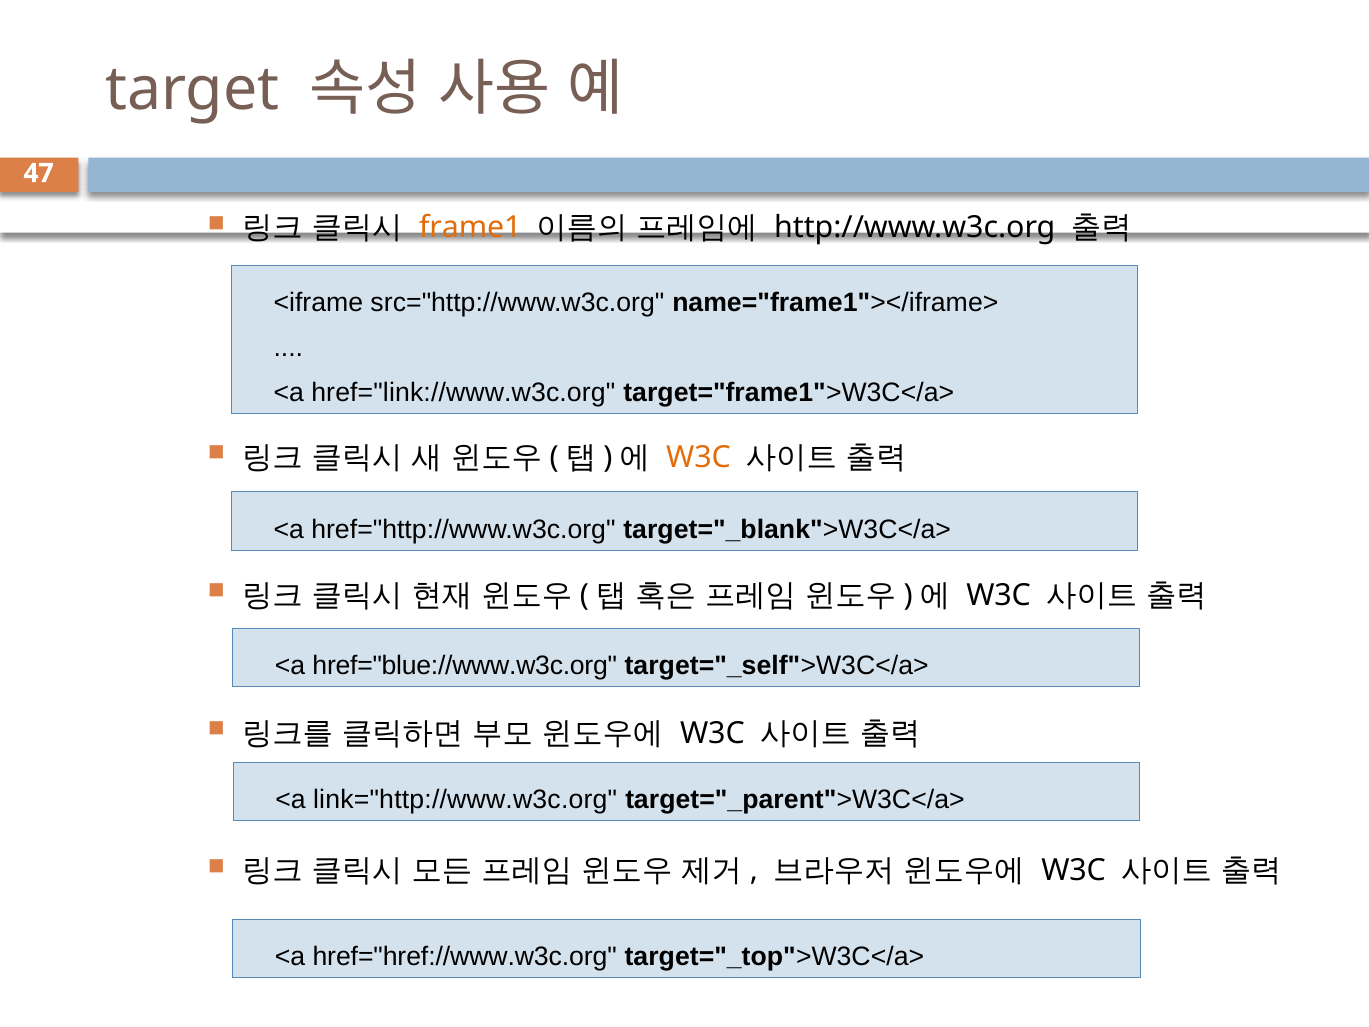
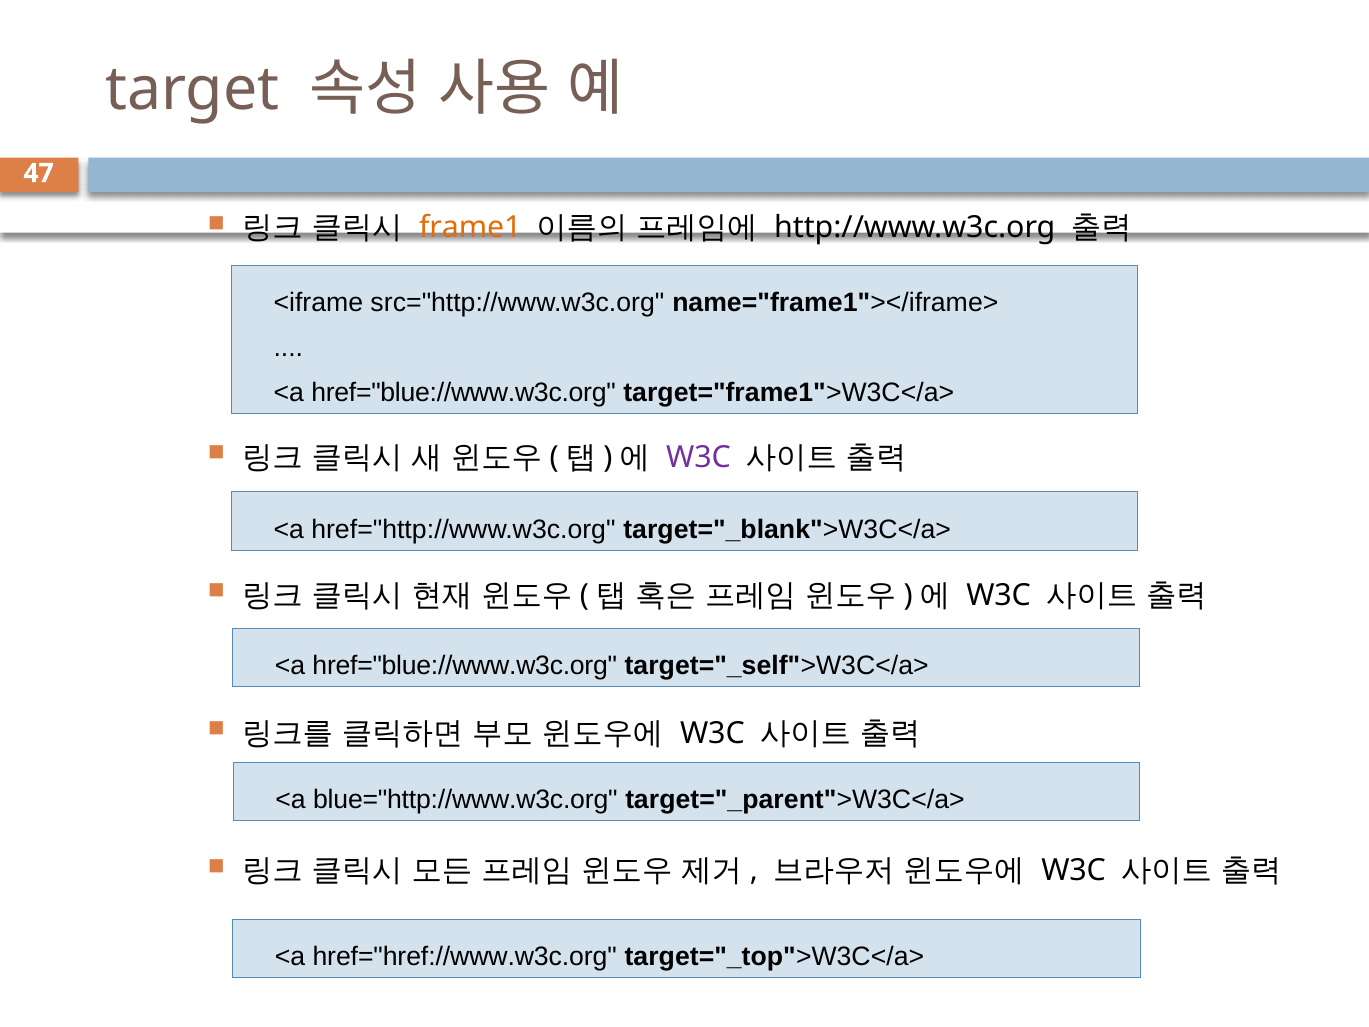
href="link://www.w3c.org: href="link://www.w3c.org -> href="blue://www.w3c.org (464, 392)
W3C colour: orange -> purple (698, 457)
link="http://www.w3c.org: link="http://www.w3c.org -> blue="http://www.w3c.org (465, 800)
